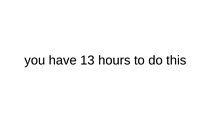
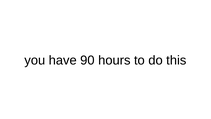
13: 13 -> 90 (87, 60)
